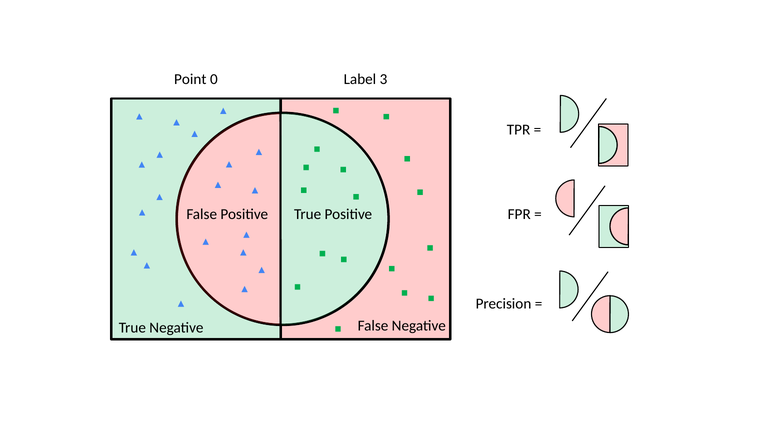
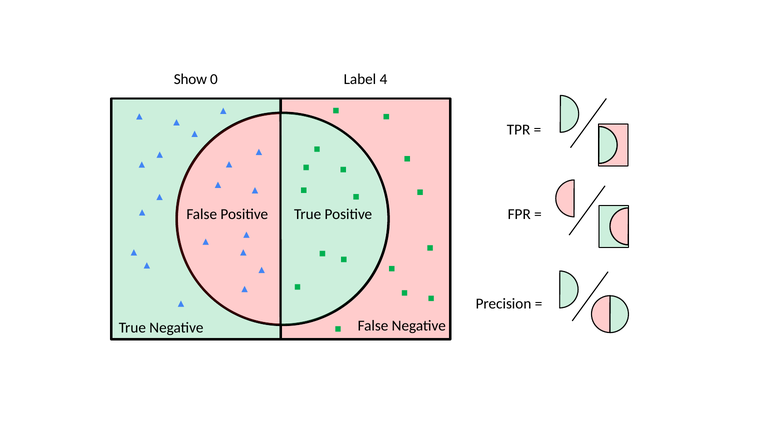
Point: Point -> Show (190, 79)
3: 3 -> 4 (383, 79)
